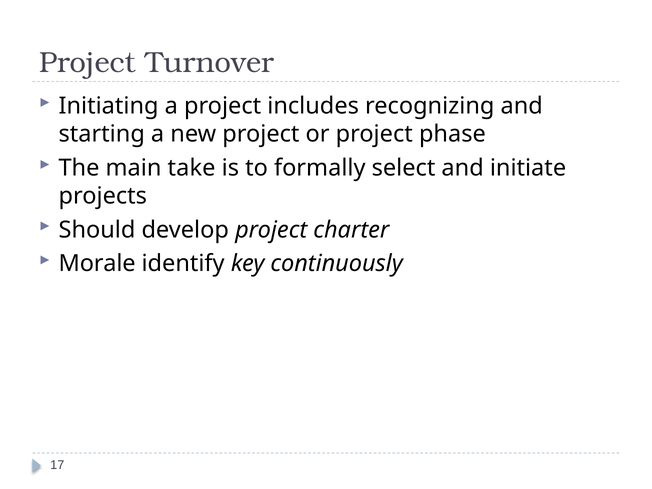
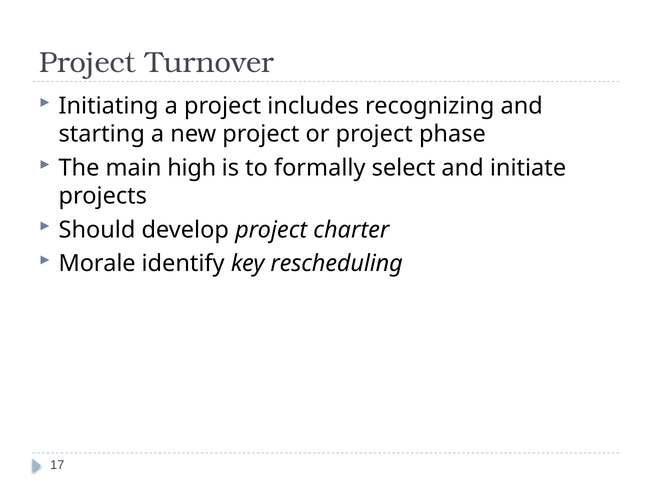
take: take -> high (192, 168)
continuously: continuously -> rescheduling (337, 263)
